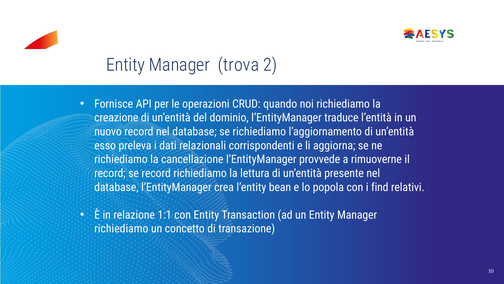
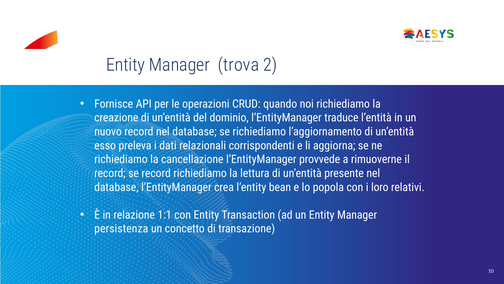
find: find -> loro (380, 187)
richiediamo: richiediamo -> persistenza (121, 228)
